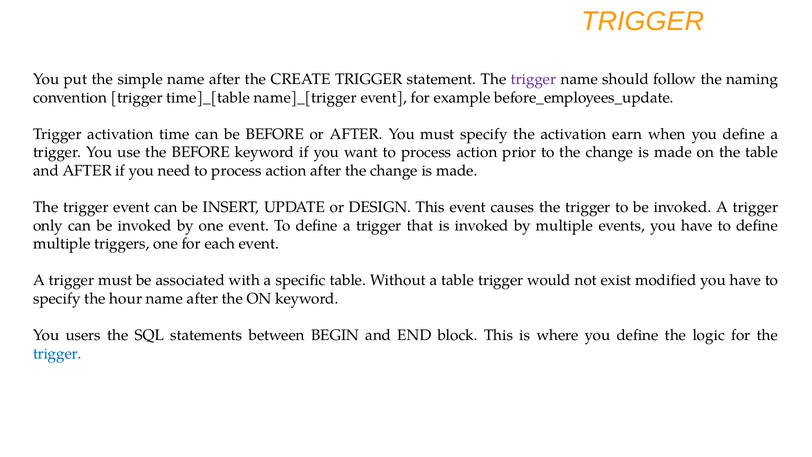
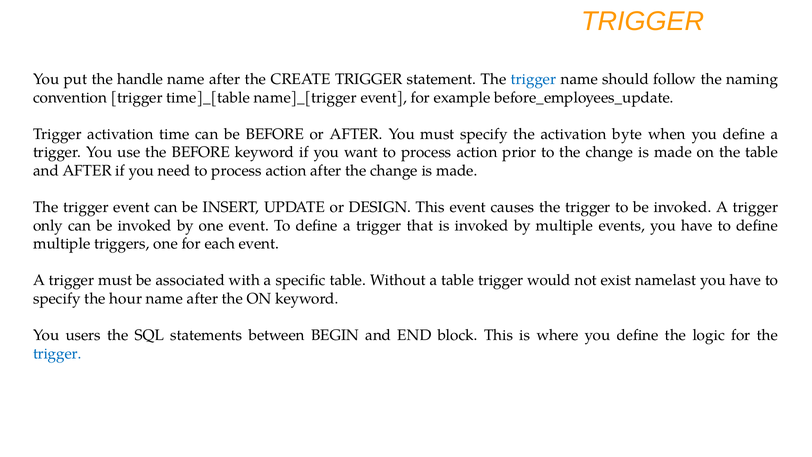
simple: simple -> handle (140, 79)
trigger colour: purple -> blue (534, 79)
earn: earn -> byte (627, 134)
modified: modified -> namelast (666, 280)
